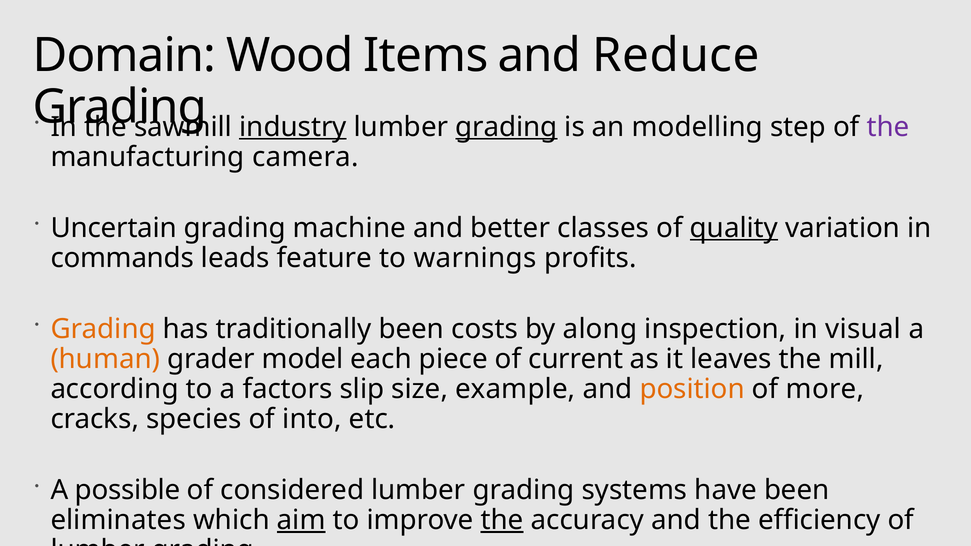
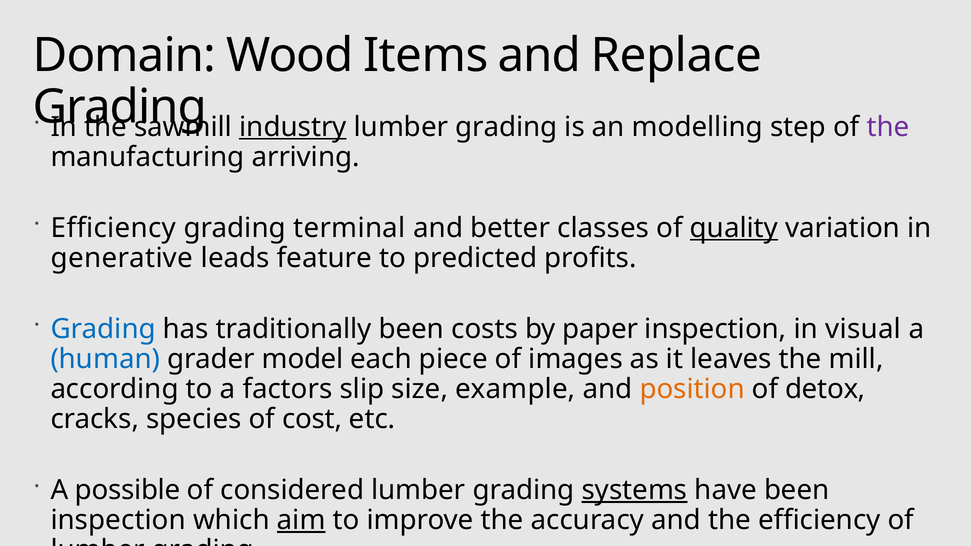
Reduce: Reduce -> Replace (676, 56)
grading underline: present -> none (506, 127)
camera: camera -> arriving (306, 157)
Uncertain: Uncertain -> Efficiency (113, 228)
machine: machine -> terminal (349, 228)
commands: commands -> generative (122, 258)
warnings: warnings -> predicted (475, 258)
Grading colour: orange -> blue (103, 329)
along: along -> paper (600, 329)
human colour: orange -> blue (105, 359)
current: current -> images (576, 359)
more: more -> detox (825, 389)
into: into -> cost (312, 419)
systems underline: none -> present (634, 490)
eliminates: eliminates -> inspection (118, 520)
the underline: present -> none (502, 520)
